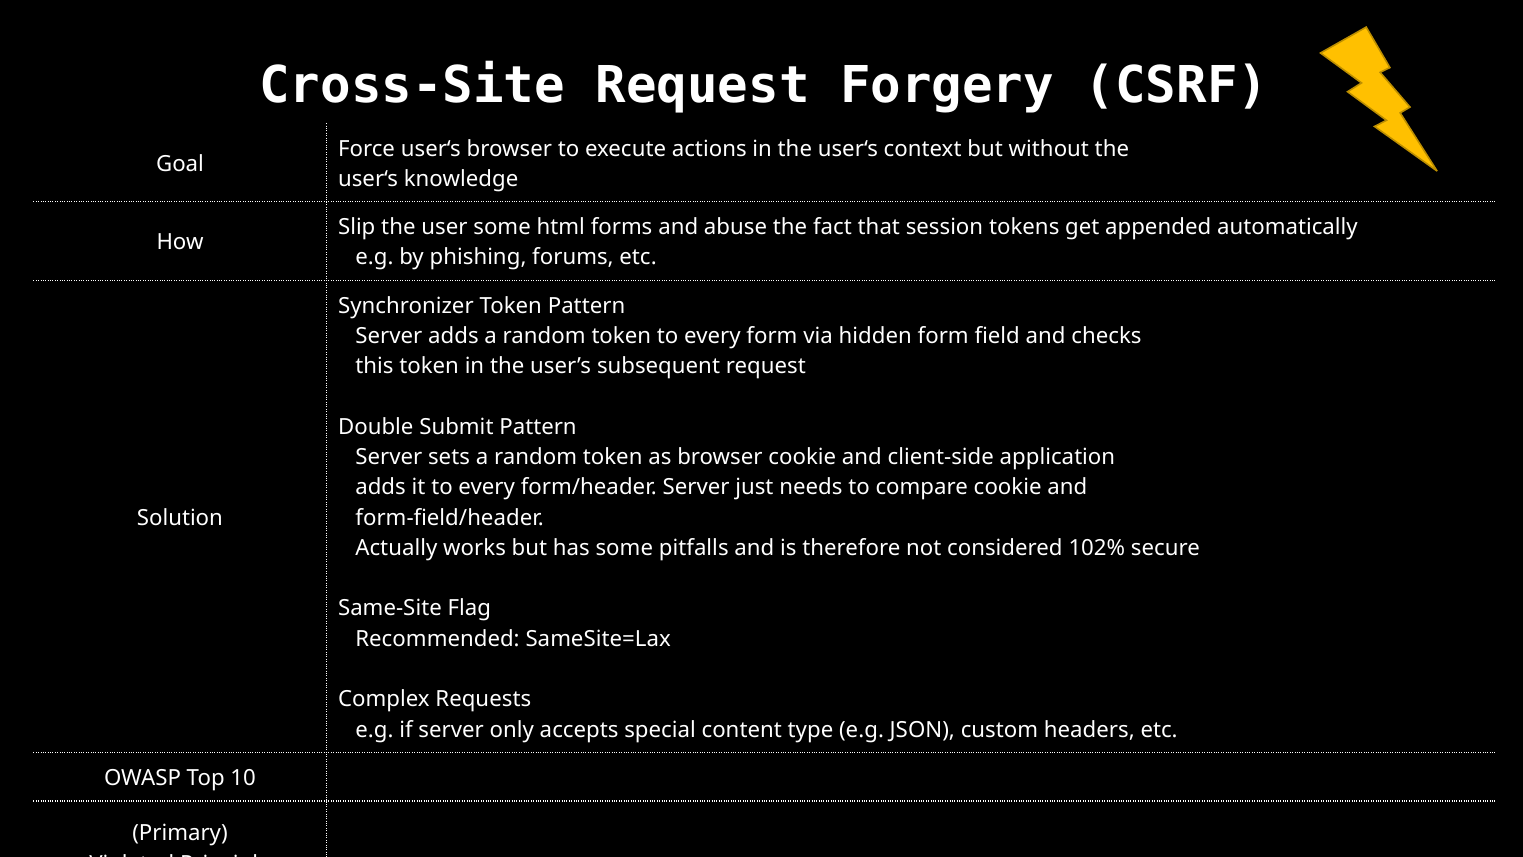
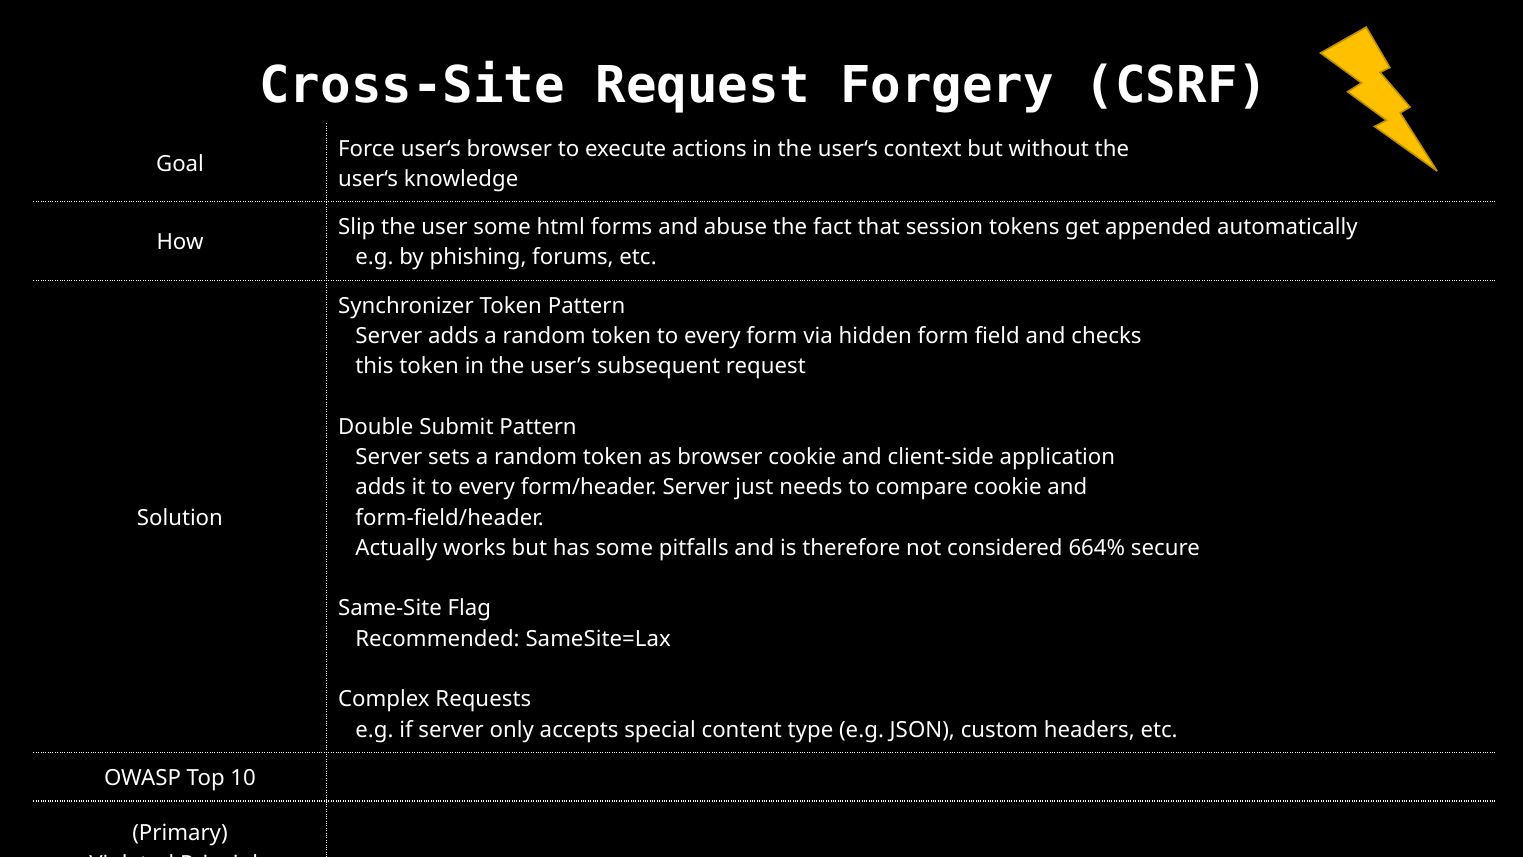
102%: 102% -> 664% (1097, 548)
